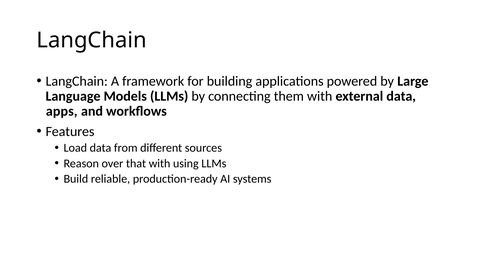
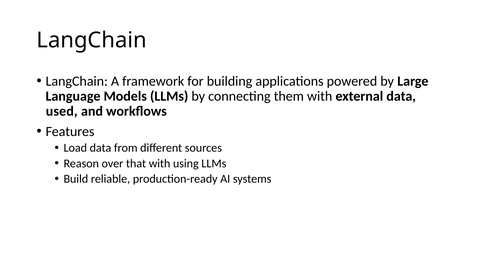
apps: apps -> used (62, 111)
